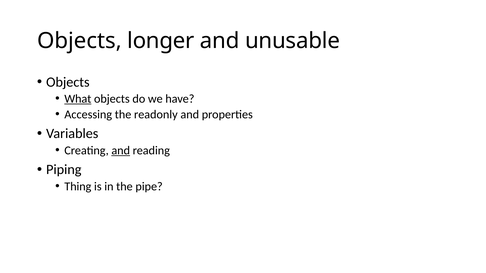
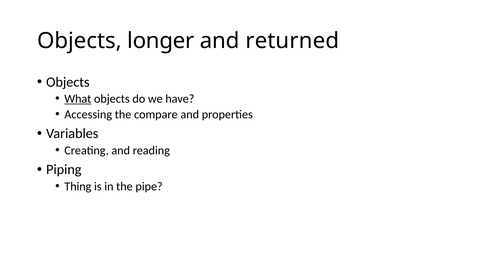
unusable: unusable -> returned (292, 41)
readonly: readonly -> compare (156, 115)
and underline: present -> none (121, 151)
